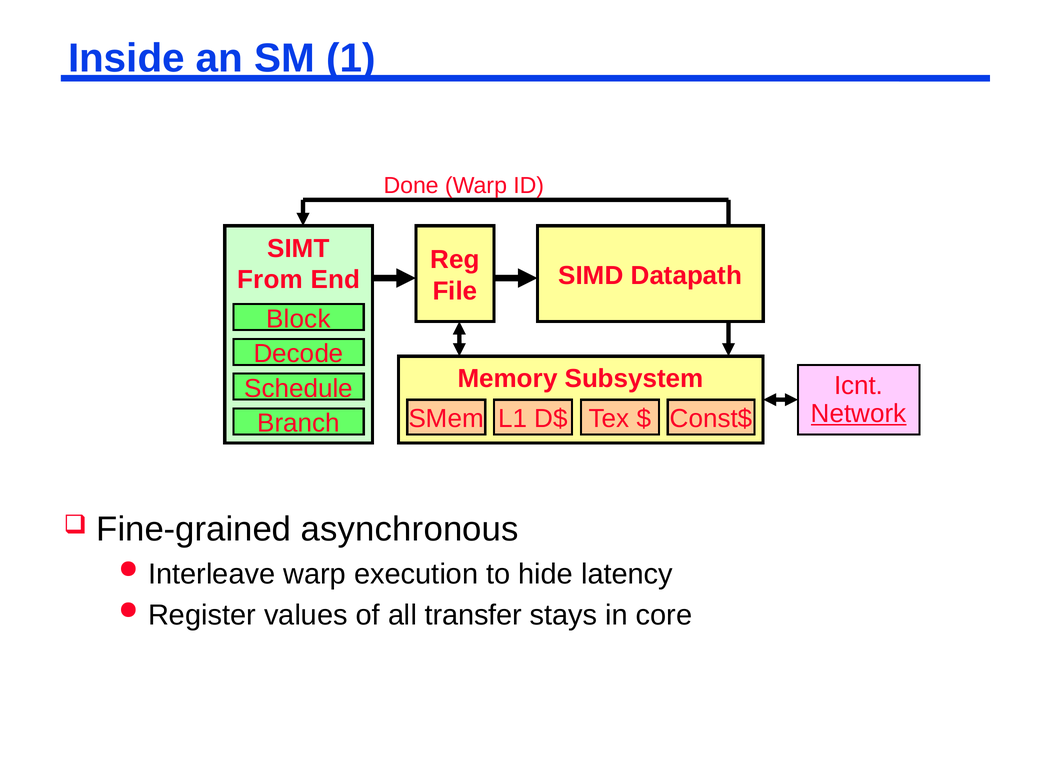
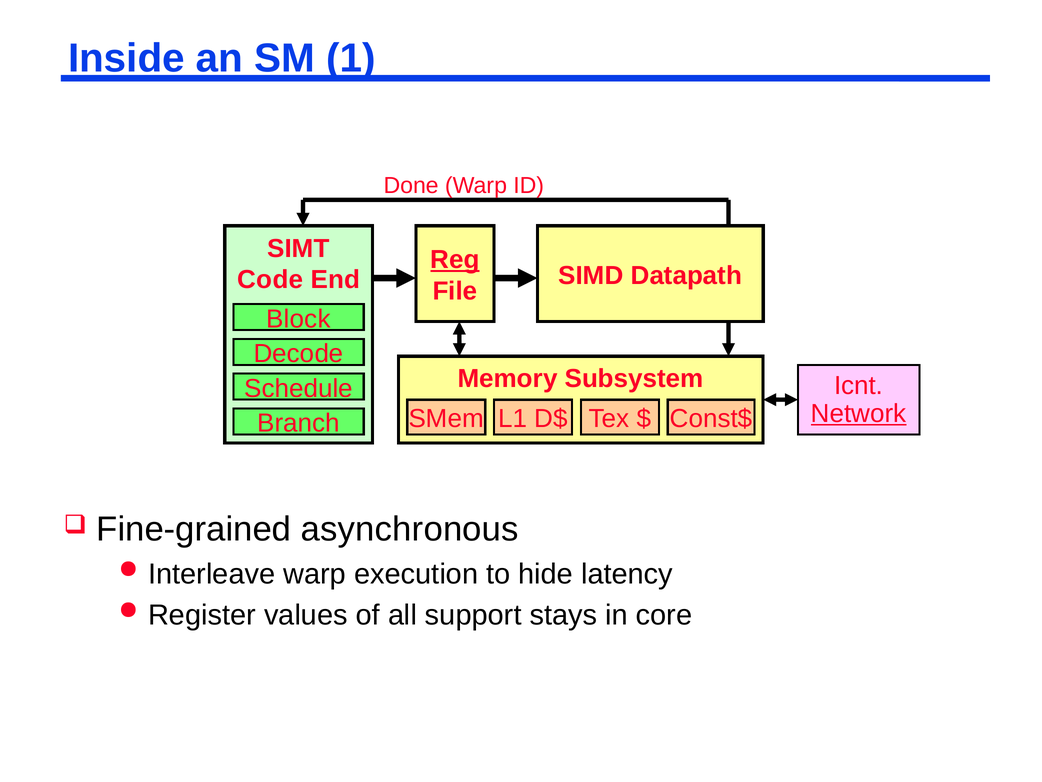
Reg underline: none -> present (455, 260)
From: From -> Code (270, 280)
transfer: transfer -> support (473, 615)
